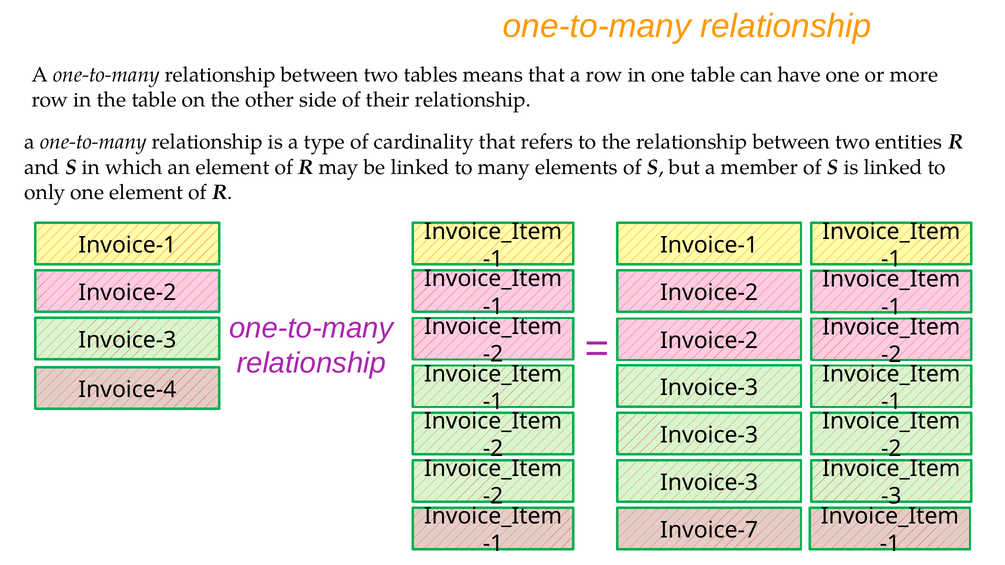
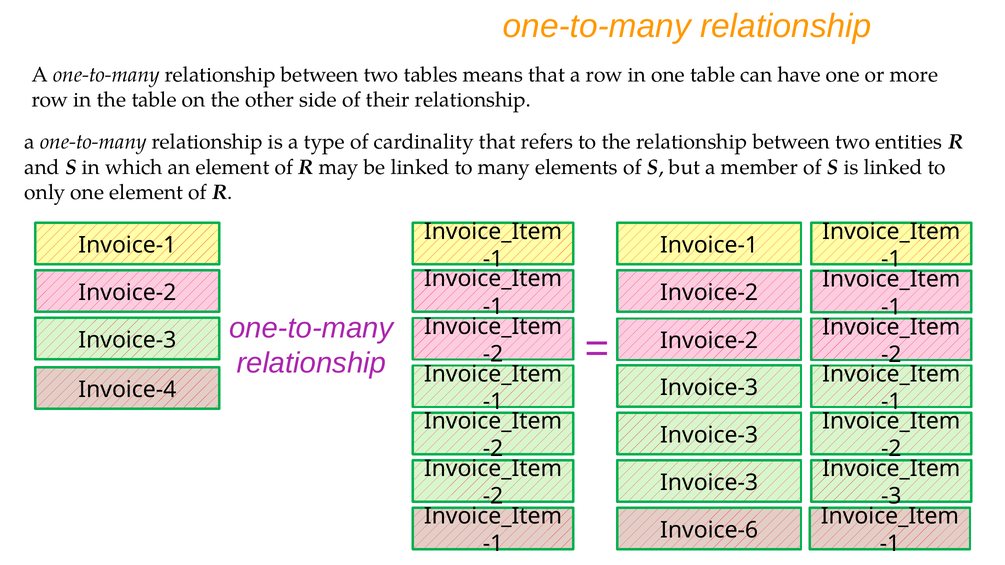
Invoice-7: Invoice-7 -> Invoice-6 (709, 531)
